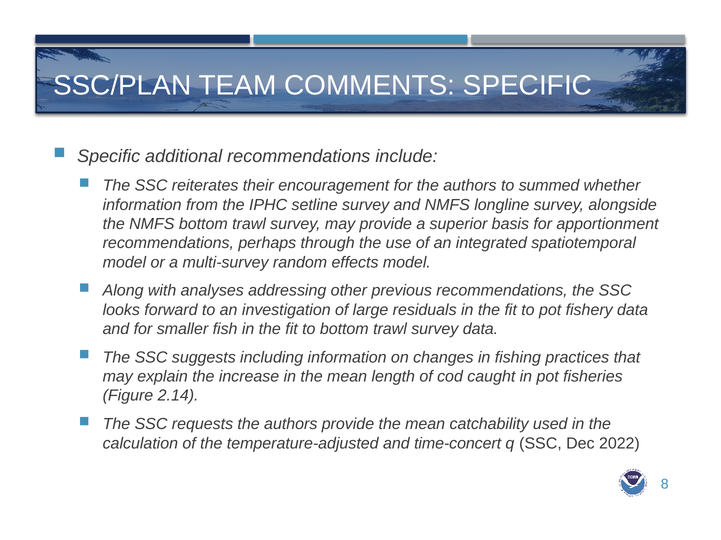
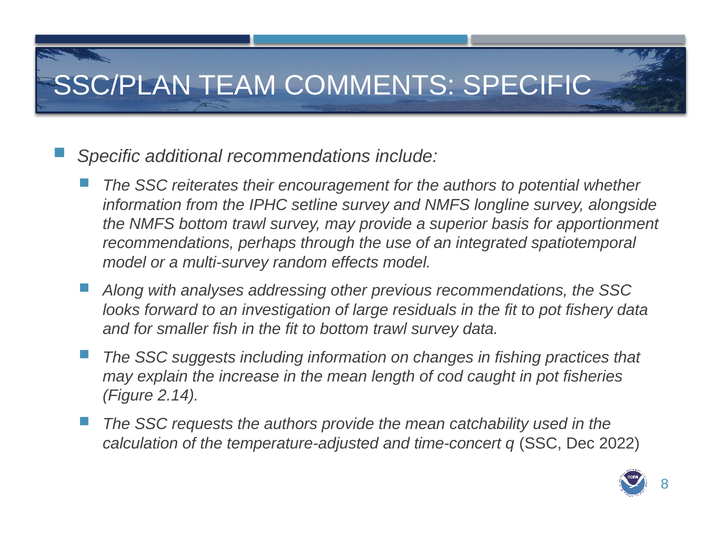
summed: summed -> potential (549, 186)
